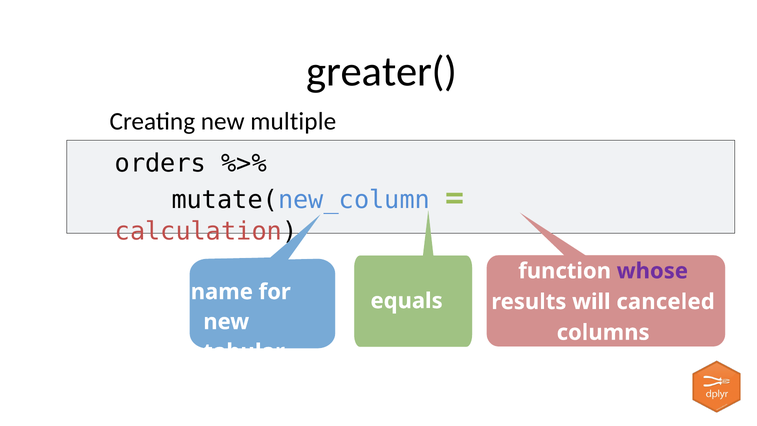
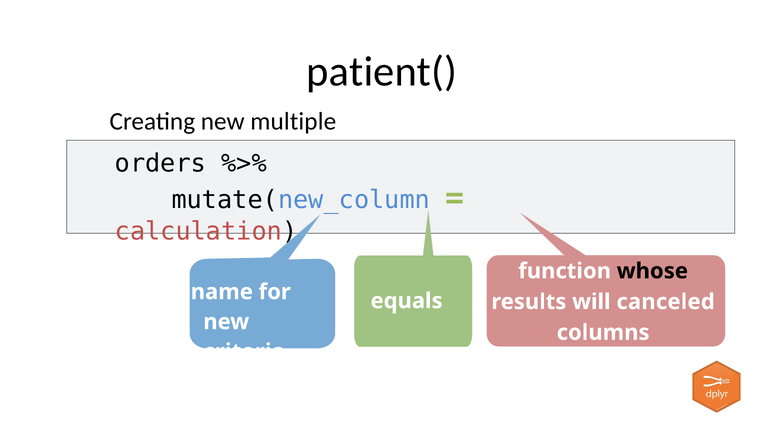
greater(: greater( -> patient( (382, 71)
whose colour: purple -> black (652, 271)
tabular: tabular -> criteria (244, 352)
